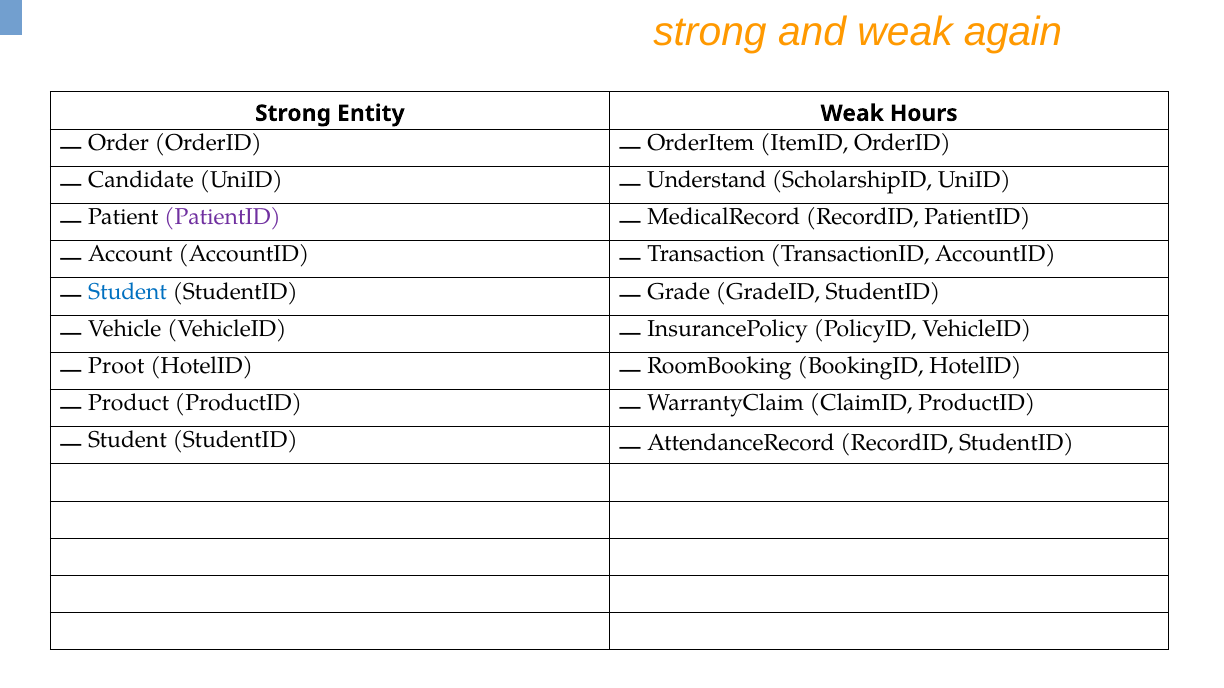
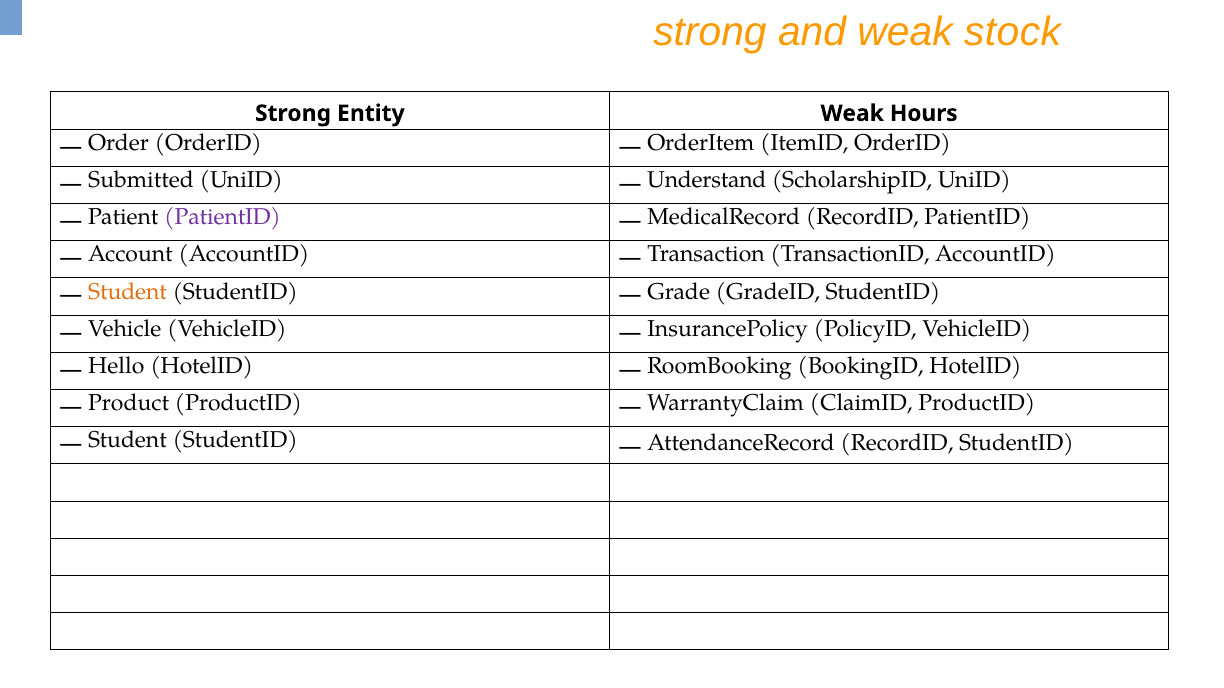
again: again -> stock (1013, 32)
Candidate: Candidate -> Submitted (141, 180)
Student colour: blue -> orange (128, 292)
Proot: Proot -> Hello (116, 366)
